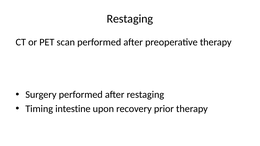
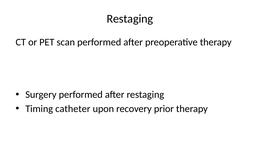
intestine: intestine -> catheter (73, 109)
